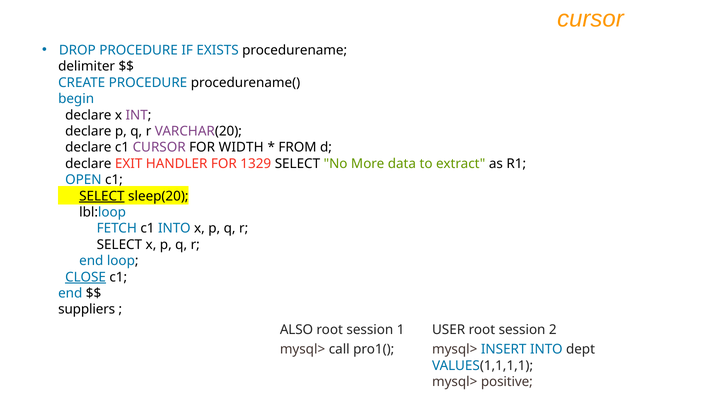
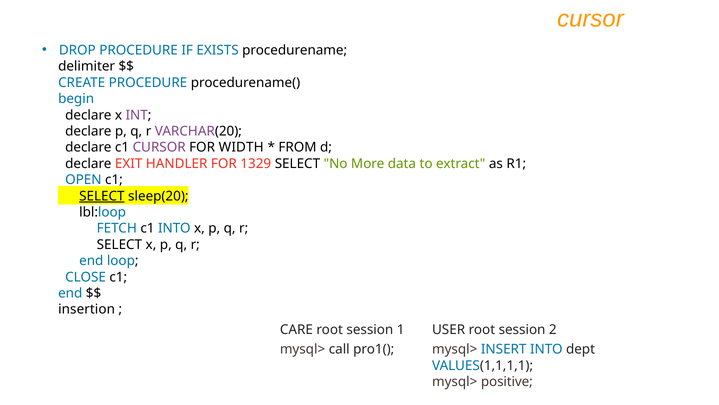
CLOSE underline: present -> none (86, 277)
suppliers: suppliers -> insertion (87, 309)
ALSO: ALSO -> CARE (296, 329)
